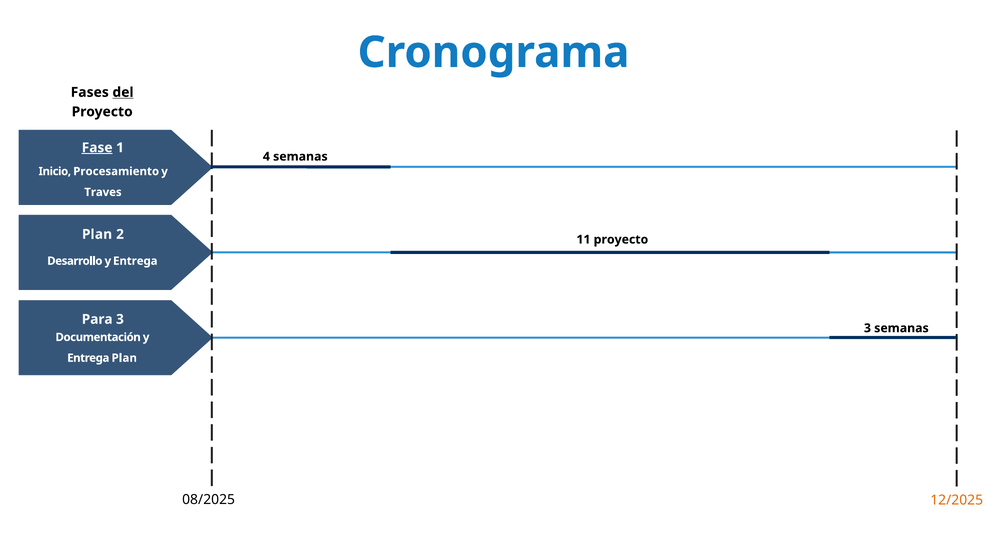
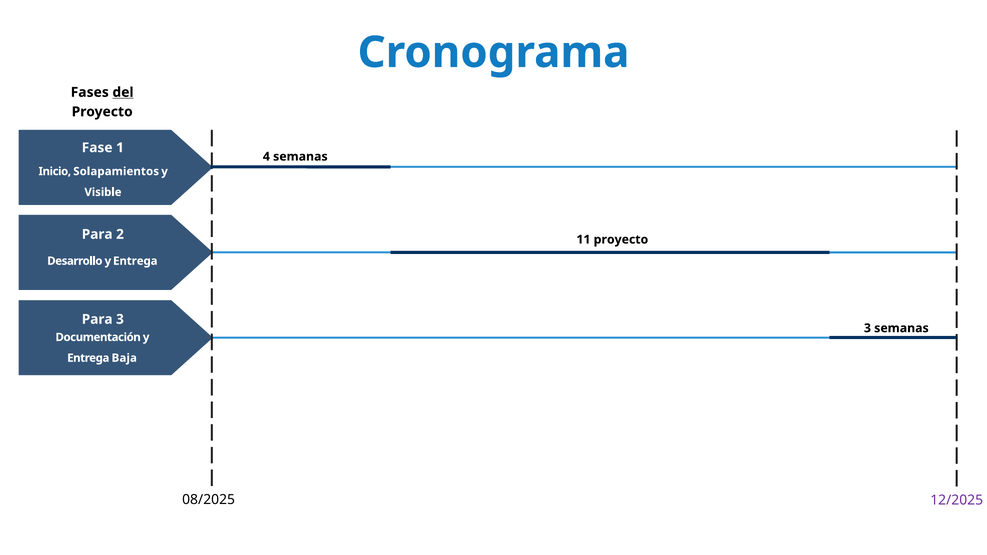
Fase underline: present -> none (97, 148)
Procesamiento: Procesamiento -> Solapamientos (116, 171)
Traves: Traves -> Visible (103, 192)
Plan: Plan -> Para (97, 234)
Entrega Plan: Plan -> Baja (124, 358)
12/2025 colour: orange -> purple (957, 500)
